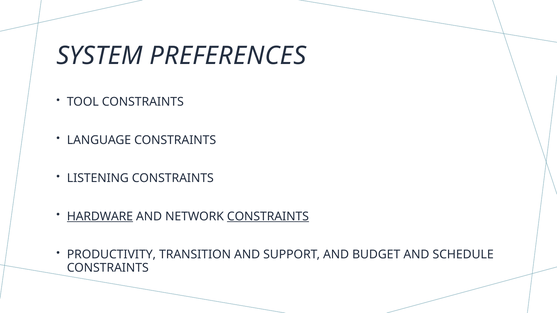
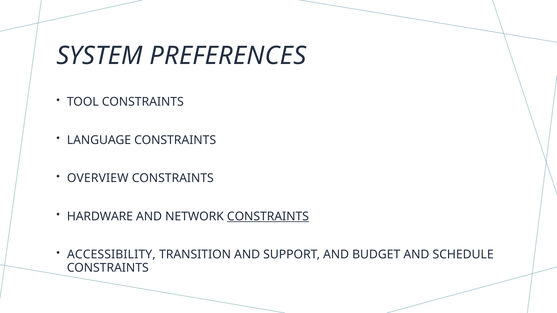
LISTENING: LISTENING -> OVERVIEW (98, 178)
HARDWARE underline: present -> none (100, 217)
PRODUCTIVITY: PRODUCTIVITY -> ACCESSIBILITY (111, 255)
